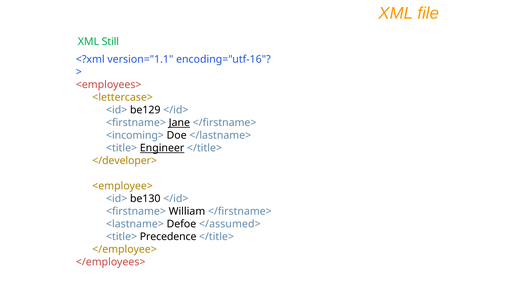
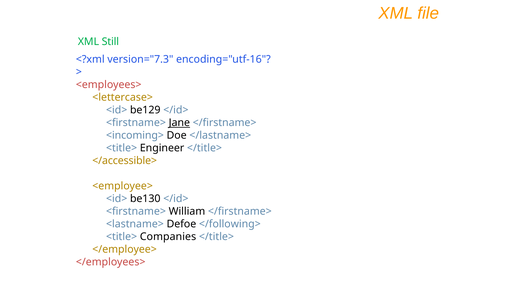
version="1.1: version="1.1 -> version="7.3 (140, 59)
Engineer underline: present -> none (162, 148)
</developer>: </developer> -> </accessible> (125, 161)
</assumed>: </assumed> -> </following> (230, 224)
Precedence: Precedence -> Companies (168, 236)
